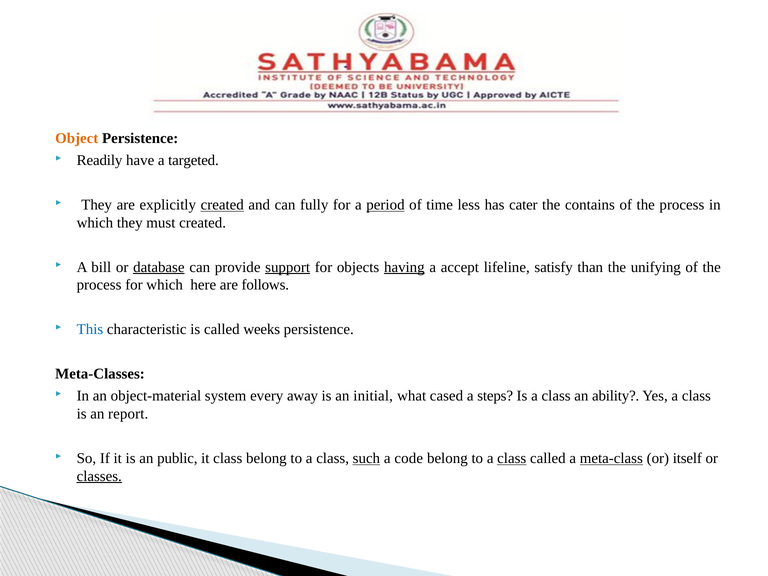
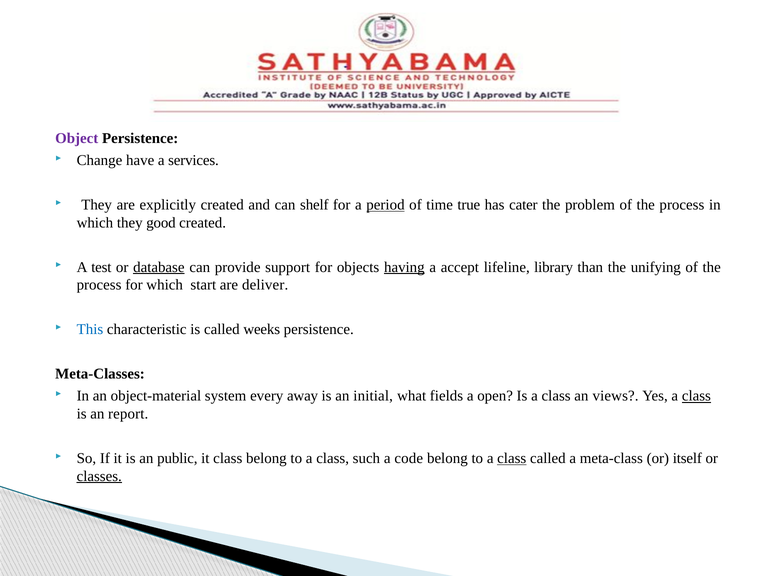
Object colour: orange -> purple (77, 138)
Readily: Readily -> Change (99, 160)
targeted: targeted -> services (193, 160)
created underline: present -> none (222, 205)
fully: fully -> shelf (314, 205)
less: less -> true (469, 205)
contains: contains -> problem (590, 205)
must: must -> good (161, 223)
bill: bill -> test (101, 267)
support underline: present -> none (288, 267)
satisfy: satisfy -> library (554, 267)
here: here -> start (203, 285)
follows: follows -> deliver (265, 285)
cased: cased -> fields (446, 396)
steps: steps -> open (495, 396)
ability: ability -> views (616, 396)
class underline: none -> present (696, 396)
such underline: present -> none (366, 458)
meta-class underline: present -> none (611, 458)
